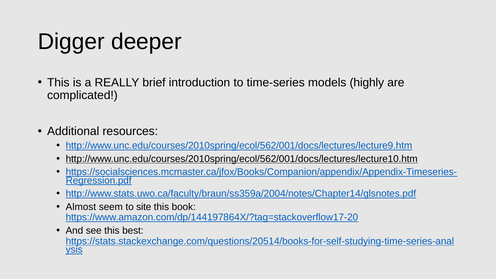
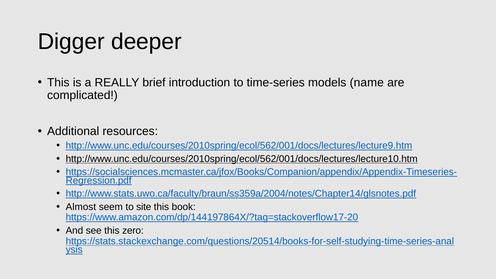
highly: highly -> name (367, 82)
best: best -> zero (133, 231)
